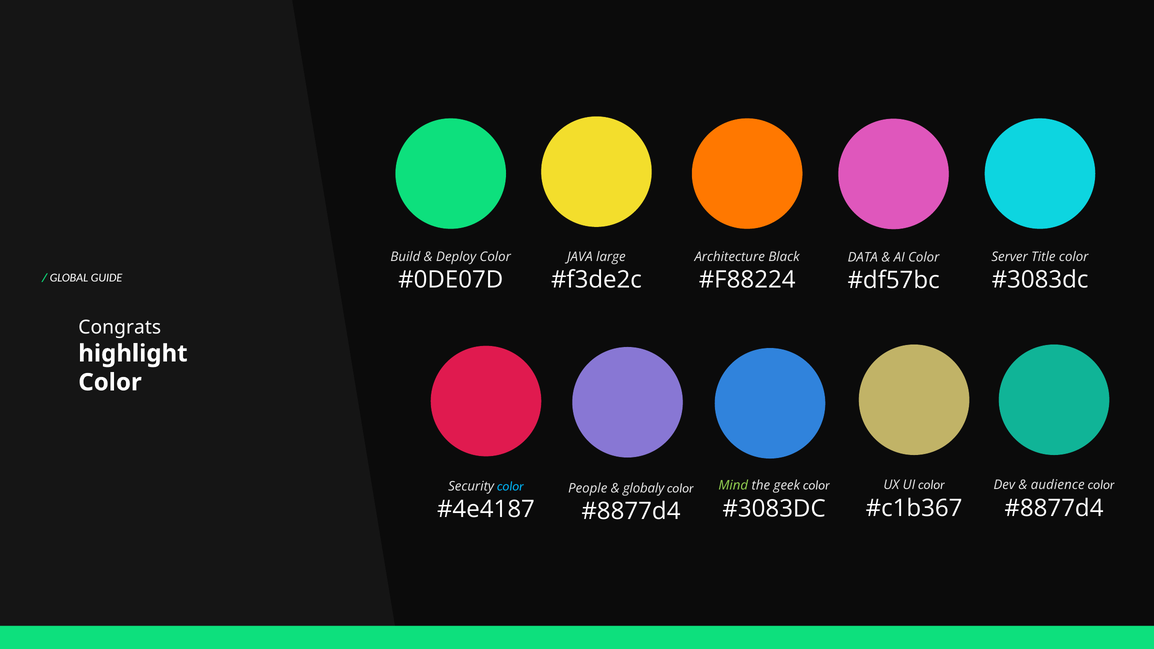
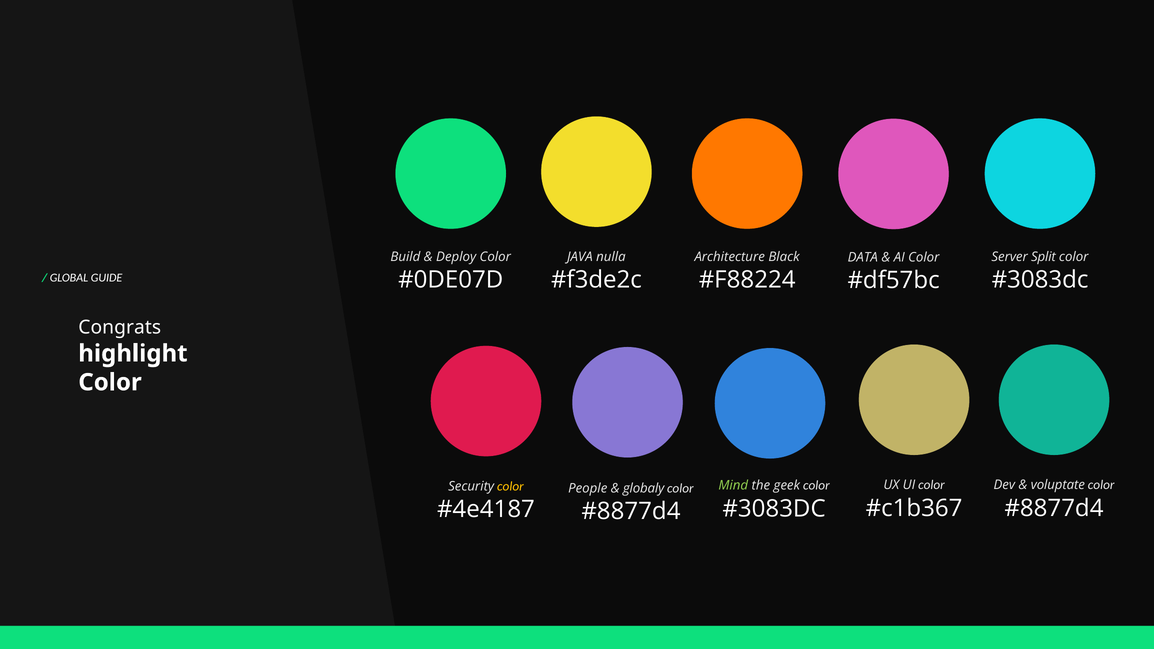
large: large -> nulla (611, 257)
Title: Title -> Split (1043, 257)
audience: audience -> voluptate (1058, 485)
color colour: light blue -> yellow (510, 486)
